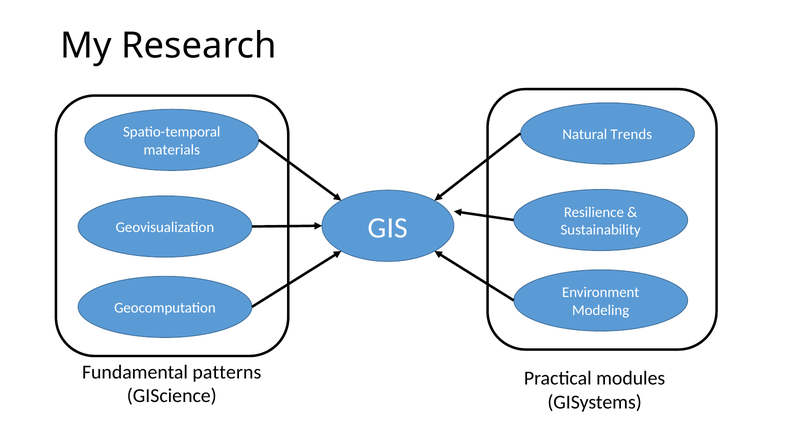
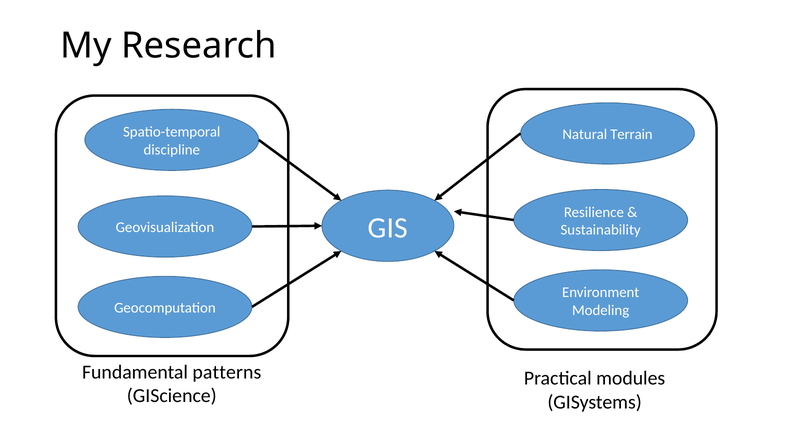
Trends: Trends -> Terrain (631, 135)
materials: materials -> discipline (172, 150)
